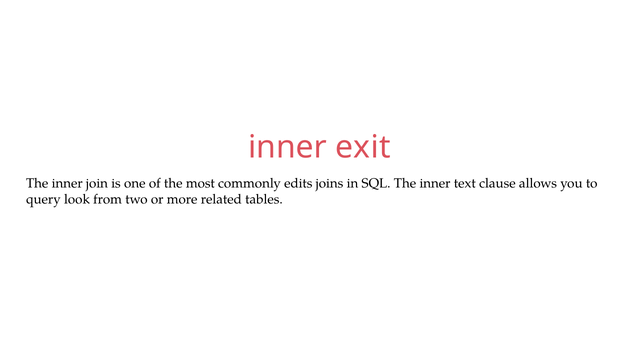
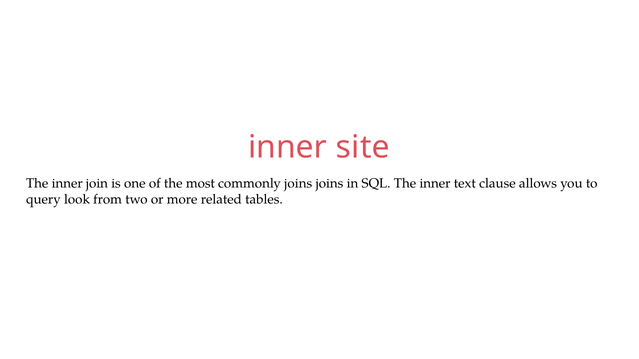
exit: exit -> site (363, 148)
commonly edits: edits -> joins (298, 183)
